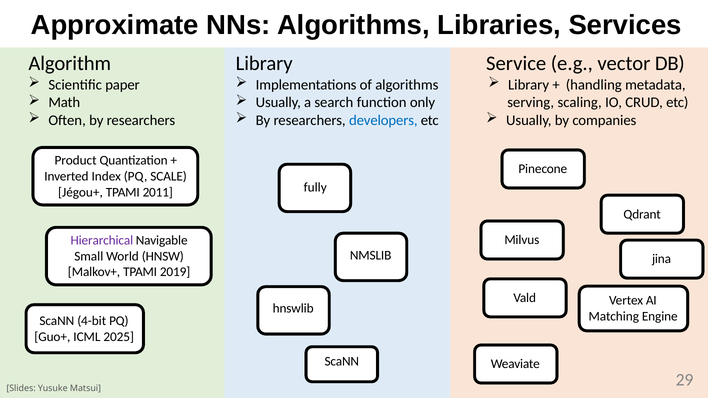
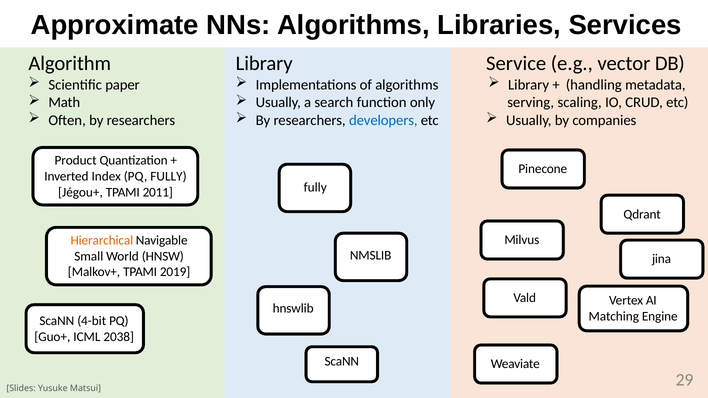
PQ SCALE: SCALE -> FULLY (169, 176)
Hierarchical colour: purple -> orange (102, 240)
2025: 2025 -> 2038 (119, 337)
